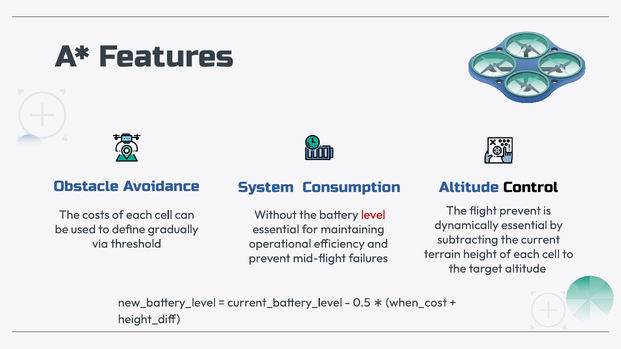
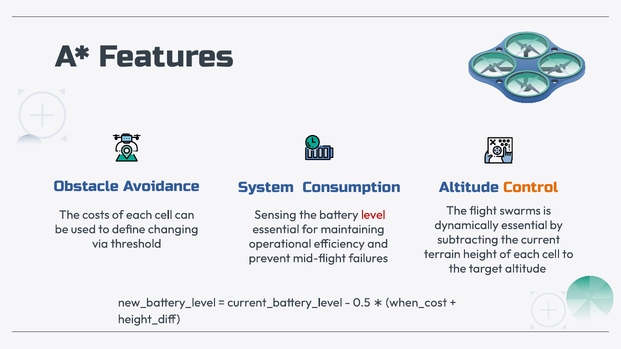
Control colour: black -> orange (531, 187)
flight prevent: prevent -> swarms (520, 211)
Without: Without -> Sensing (275, 215)
gradually: gradually -> changing (173, 229)
